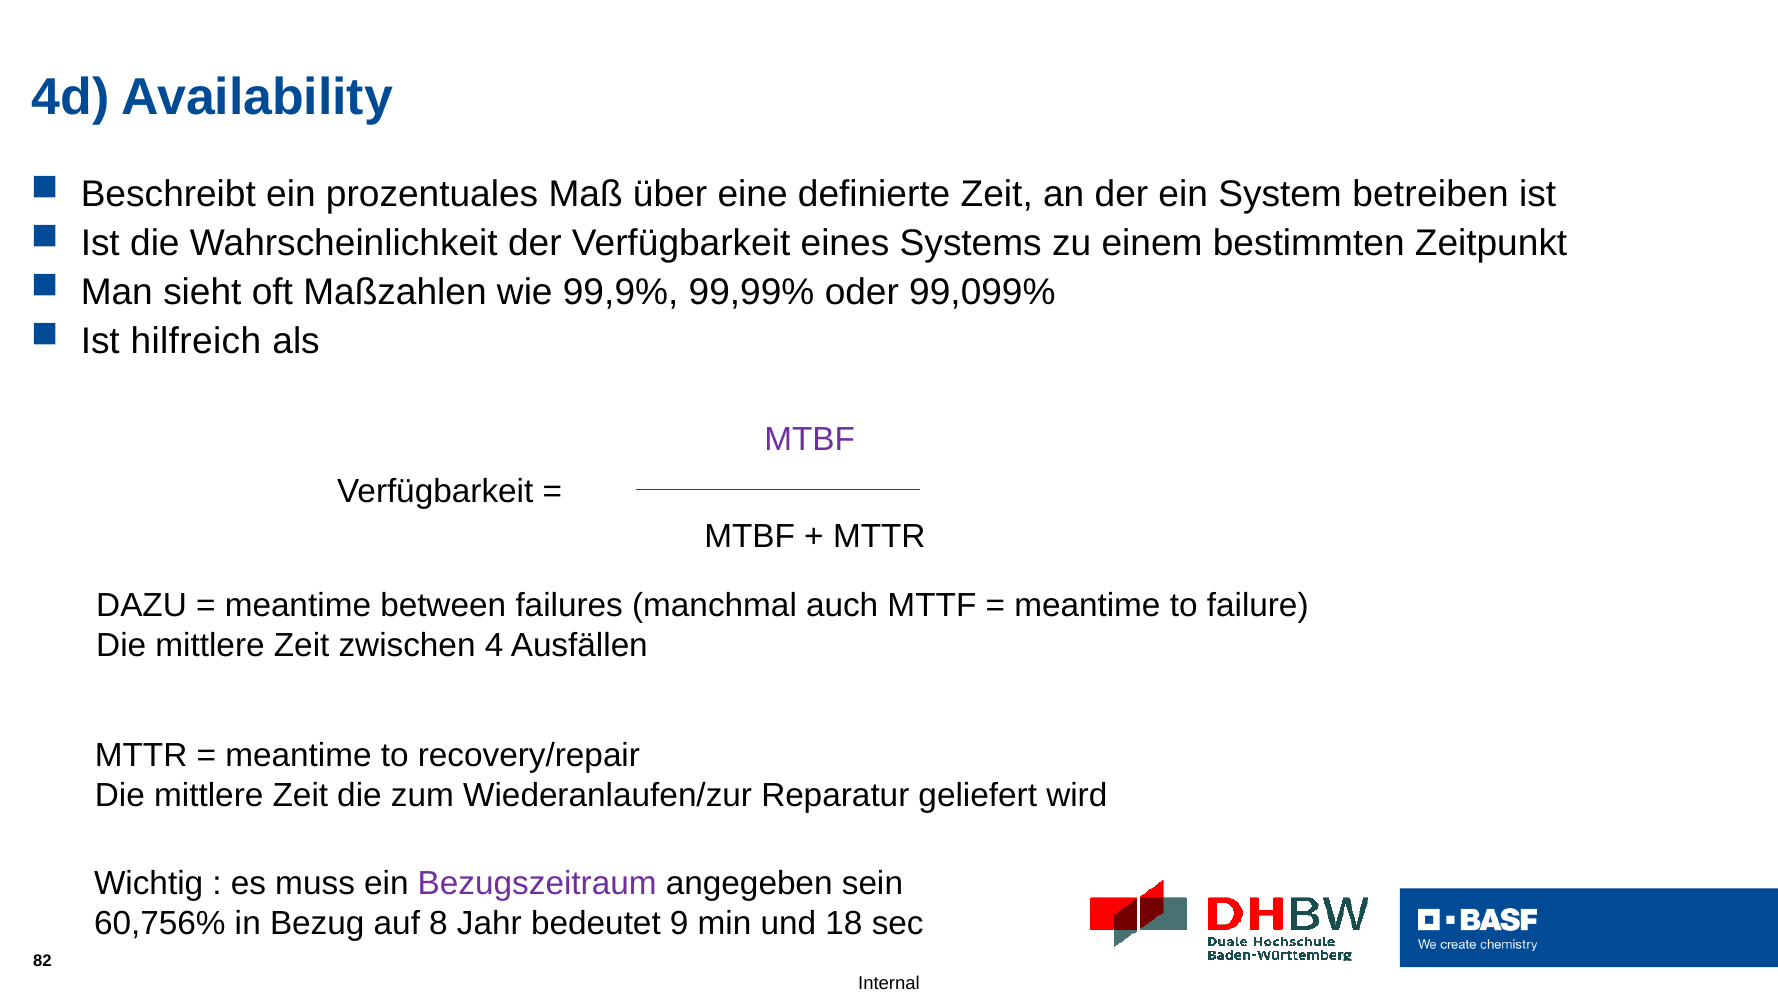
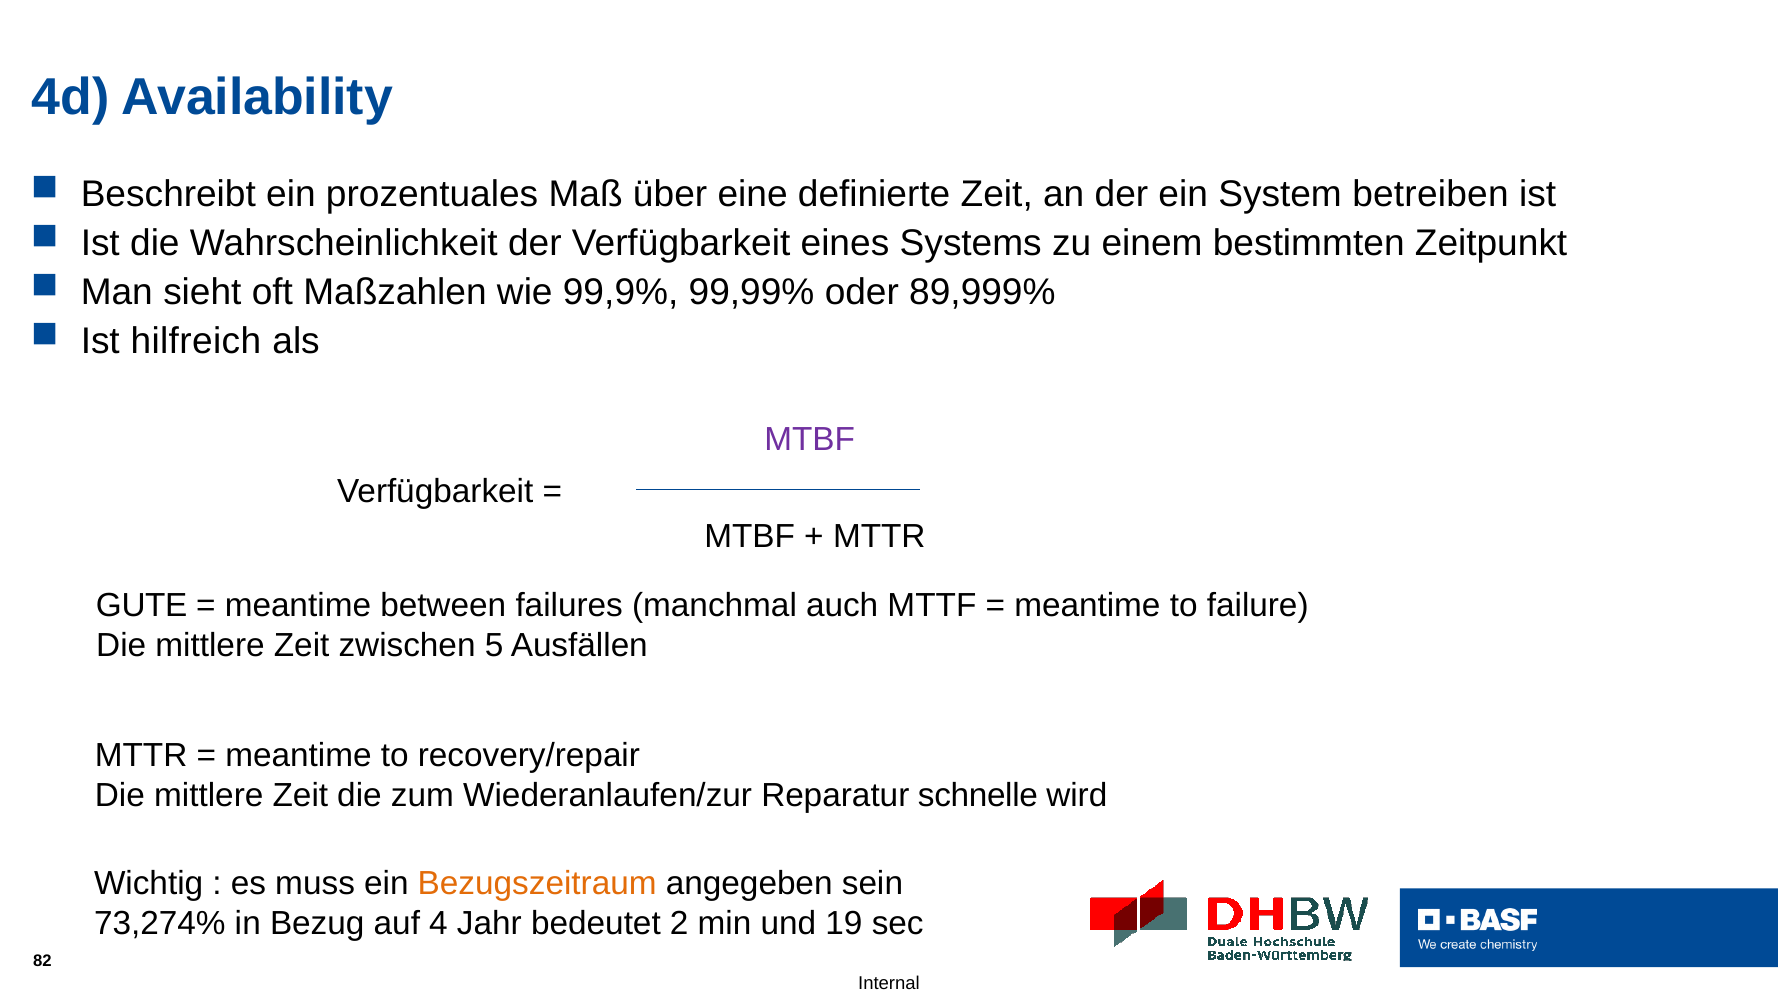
99,099%: 99,099% -> 89,999% (982, 292)
DAZU: DAZU -> GUTE (142, 606)
4: 4 -> 5 (494, 646)
geliefert: geliefert -> schnelle (978, 795)
Bezugszeitraum colour: purple -> orange (537, 884)
60,756%: 60,756% -> 73,274% (160, 924)
8: 8 -> 4 (438, 924)
9: 9 -> 2 (679, 924)
18: 18 -> 19 (844, 924)
